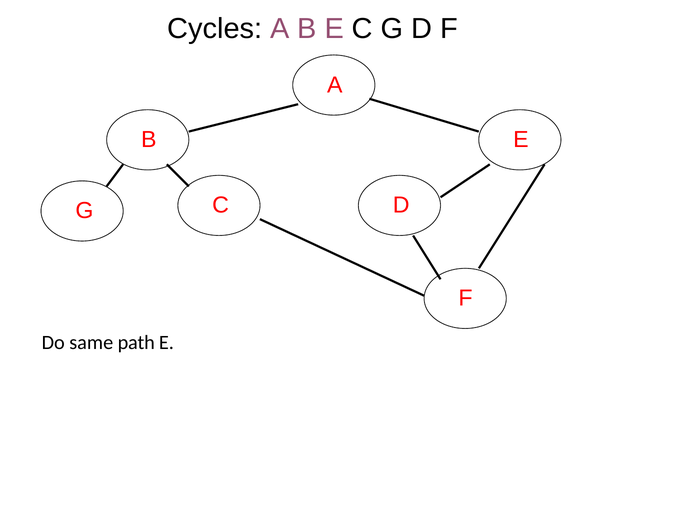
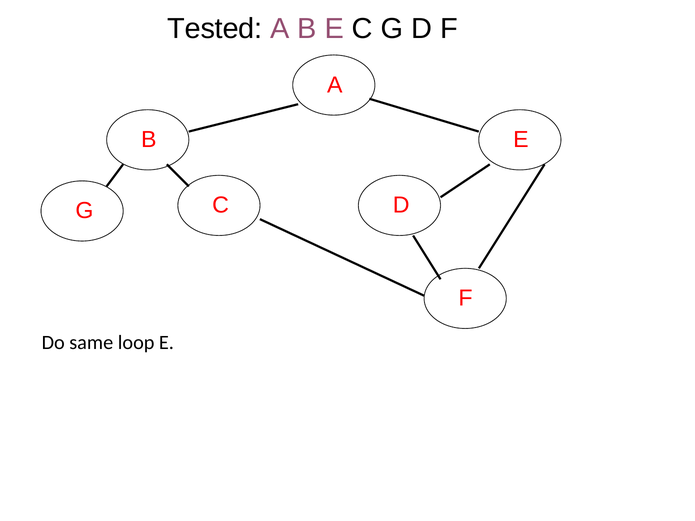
Cycles: Cycles -> Tested (215, 29)
path: path -> loop (136, 343)
